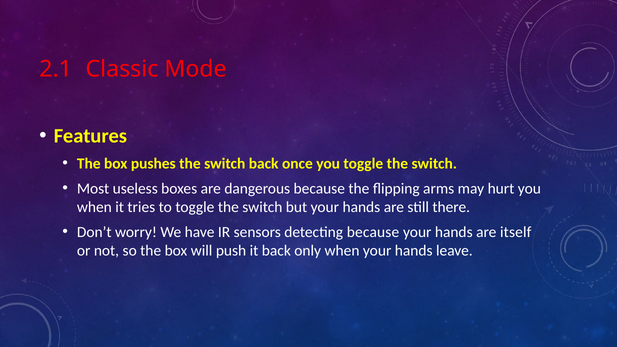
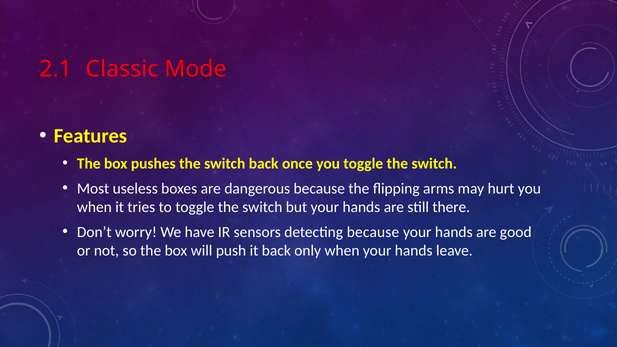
itself: itself -> good (516, 232)
